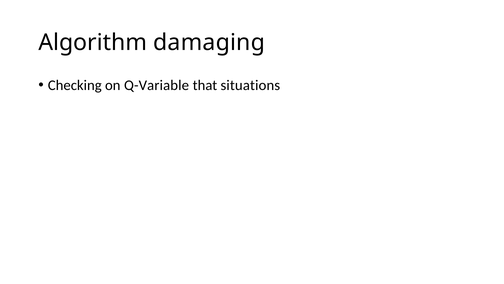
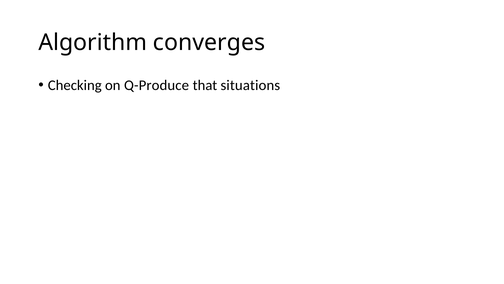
damaging: damaging -> converges (209, 42)
Q-Variable: Q-Variable -> Q-Produce (157, 85)
